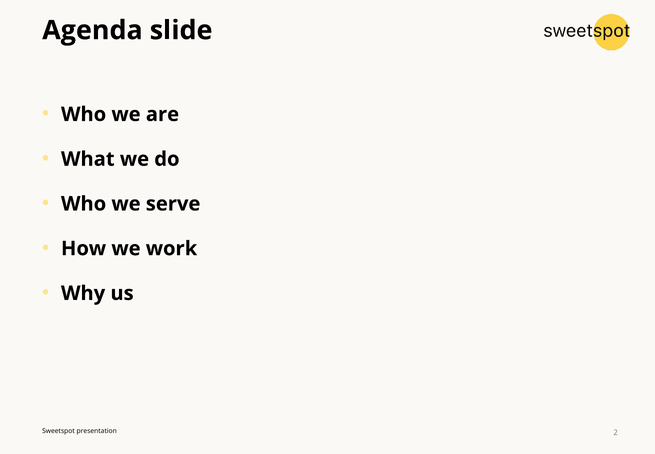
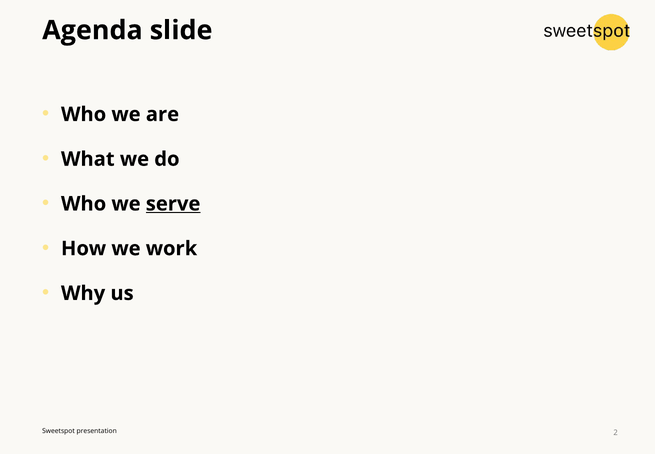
serve underline: none -> present (173, 204)
